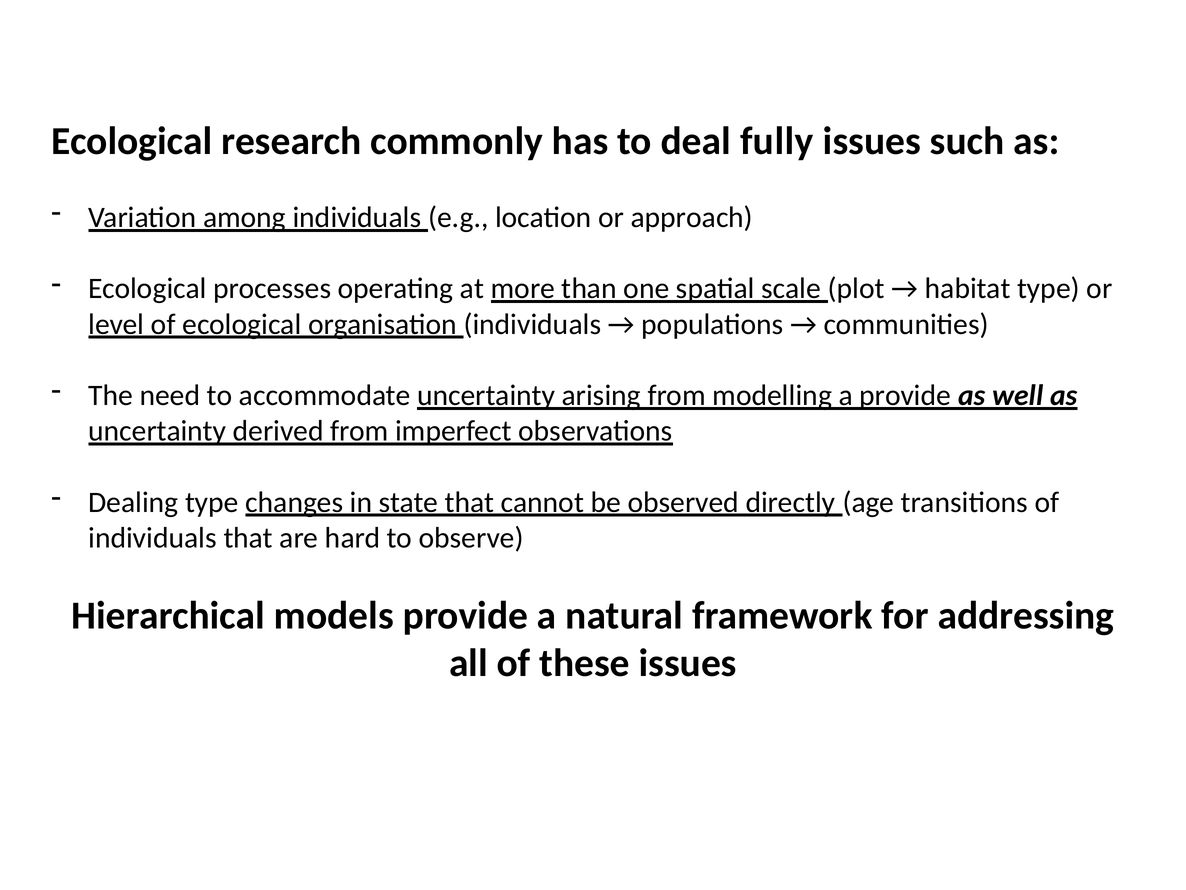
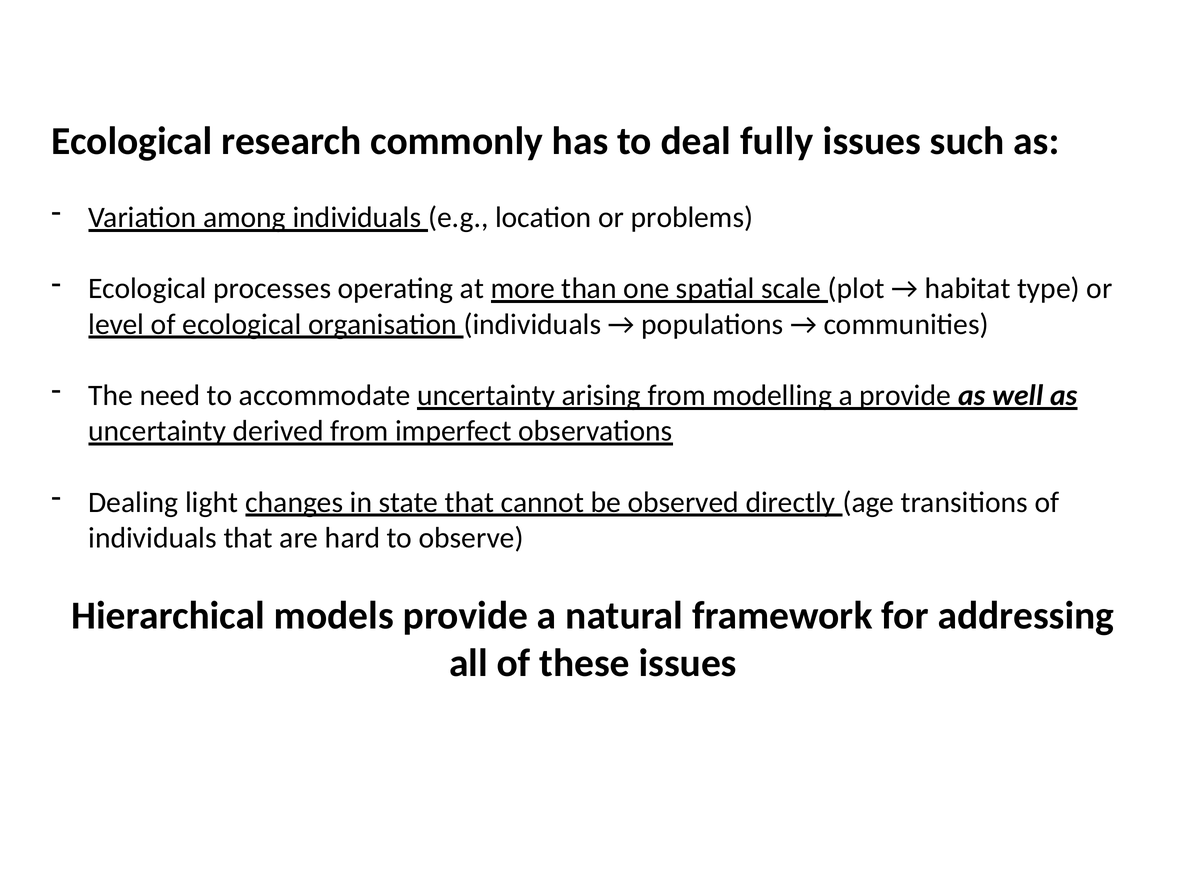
approach: approach -> problems (692, 217)
Dealing type: type -> light (212, 502)
